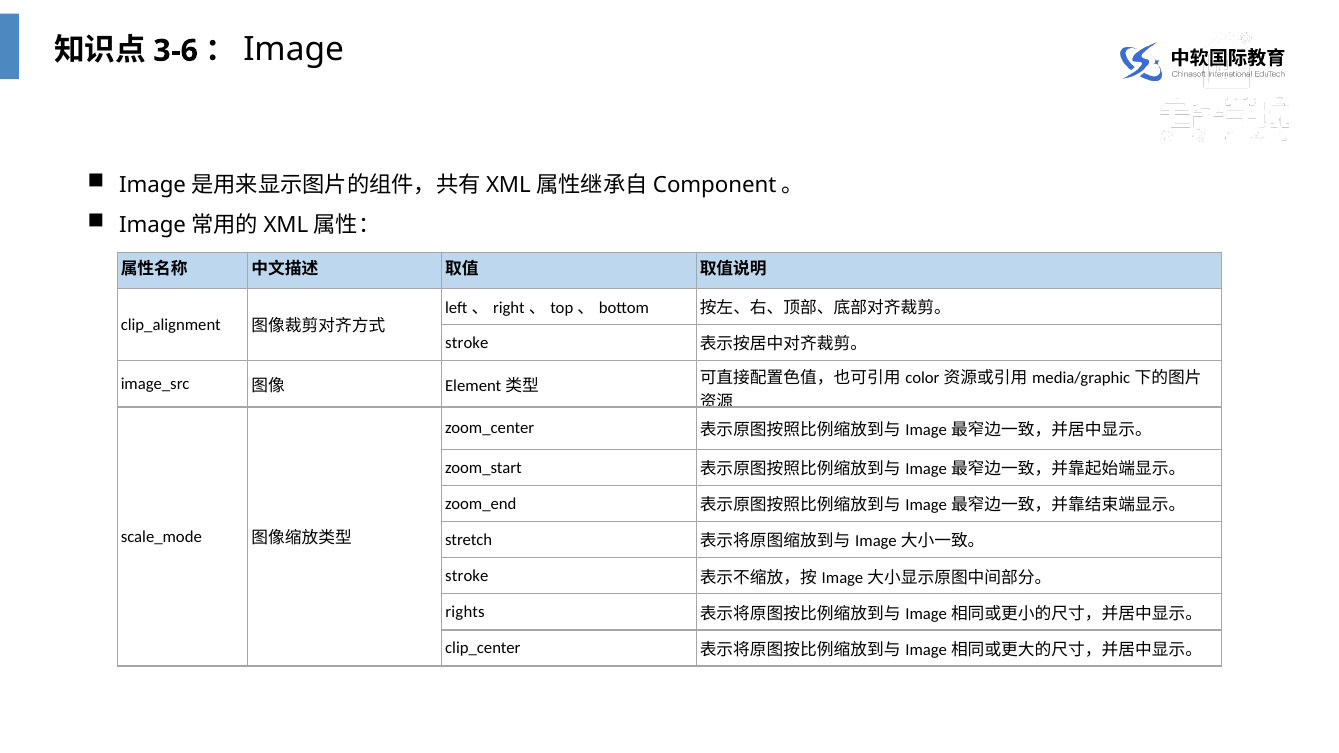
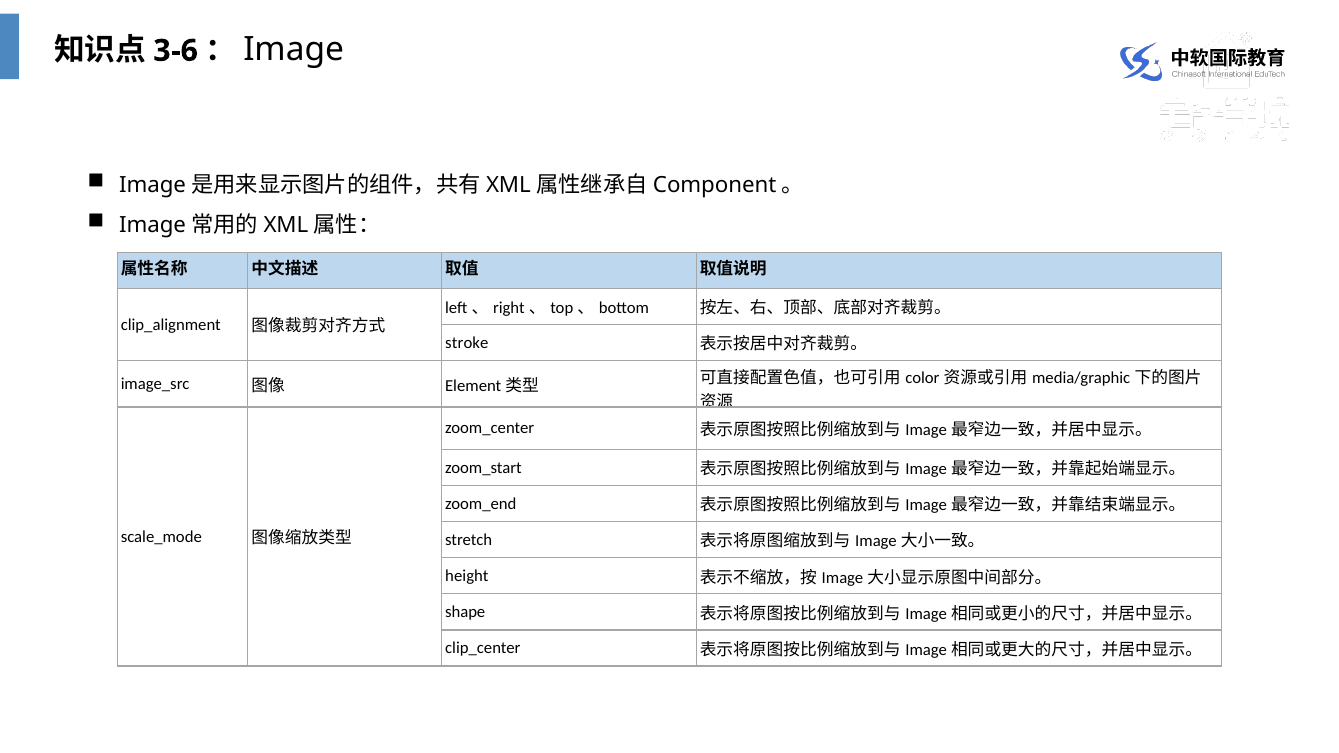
stroke: stroke -> height (467, 576)
rights: rights -> shape (465, 612)
